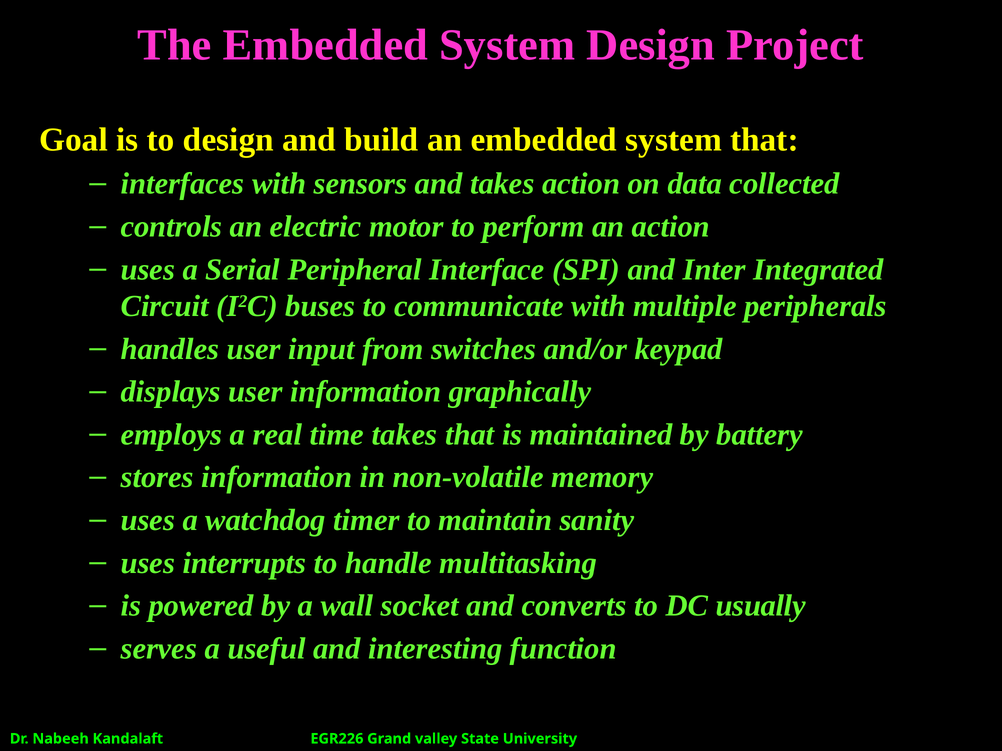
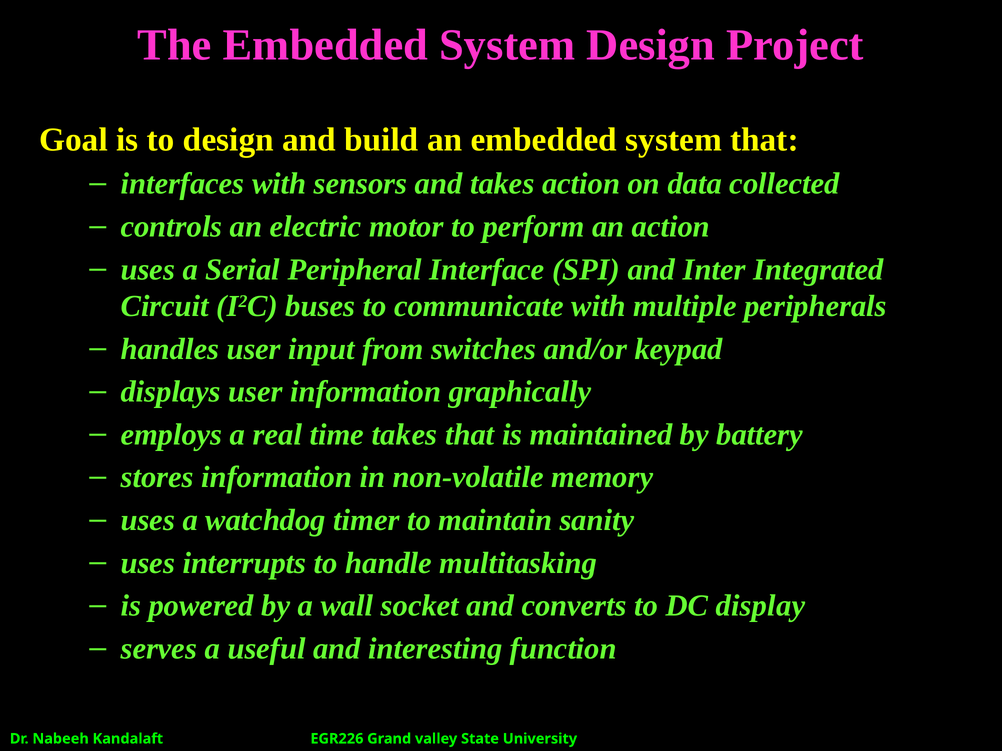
usually: usually -> display (760, 606)
